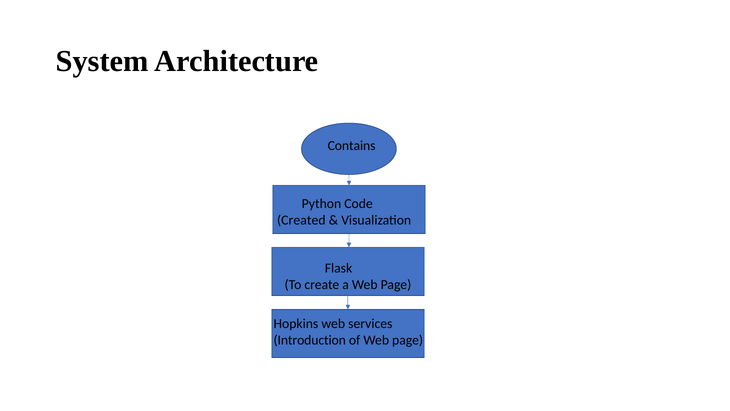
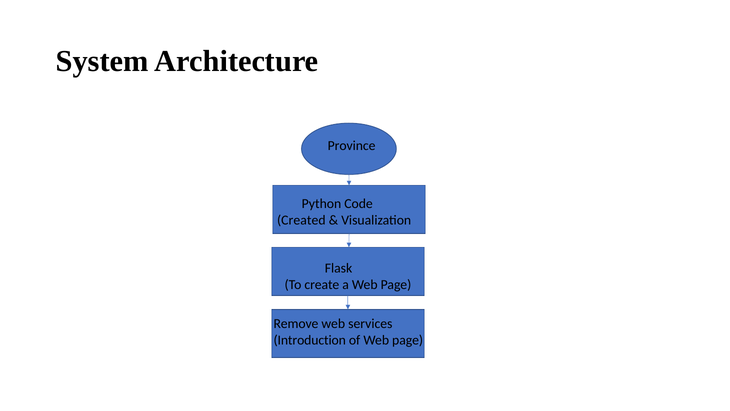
Contains: Contains -> Province (352, 146)
Hopkins: Hopkins -> Remove (296, 323)
